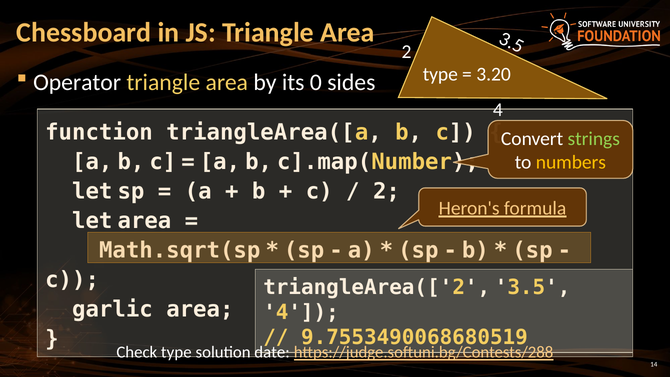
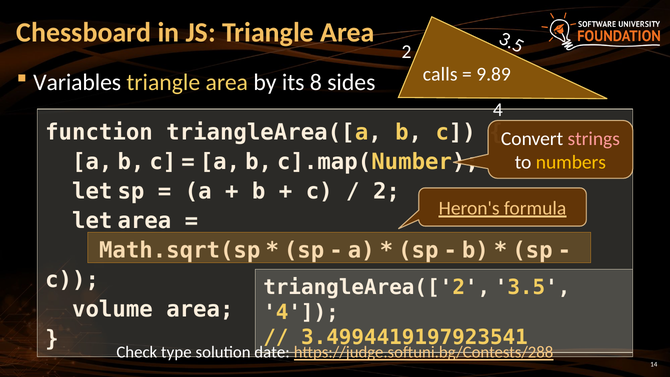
type: type -> calls (440, 74)
3.20: 3.20 -> 9.89 (494, 74)
Operator: Operator -> Variables (77, 83)
0: 0 -> 8 (316, 83)
strings colour: light green -> pink (594, 139)
garlic: garlic -> volume (112, 309)
9.7553490068680519: 9.7553490068680519 -> 3.4994419197923541 (414, 337)
